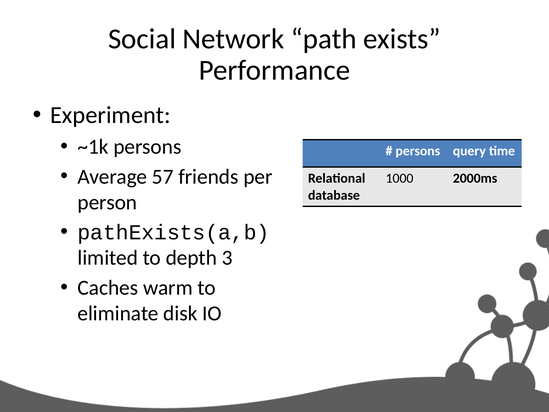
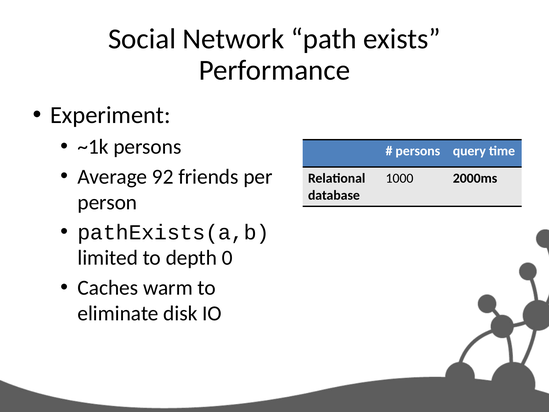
57: 57 -> 92 (163, 177)
3: 3 -> 0 (227, 258)
